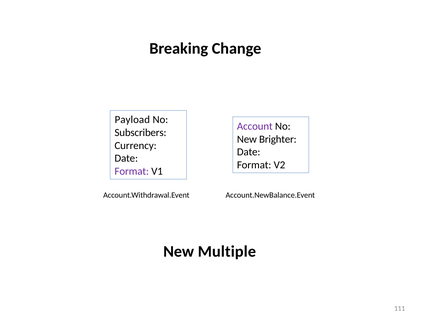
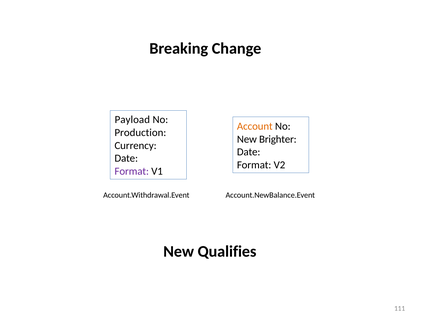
Account colour: purple -> orange (255, 126)
Subscribers: Subscribers -> Production (140, 133)
Multiple: Multiple -> Qualifies (227, 252)
